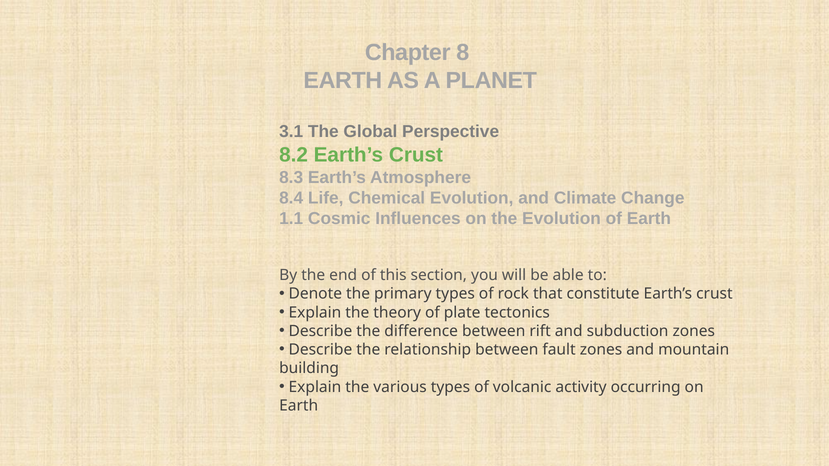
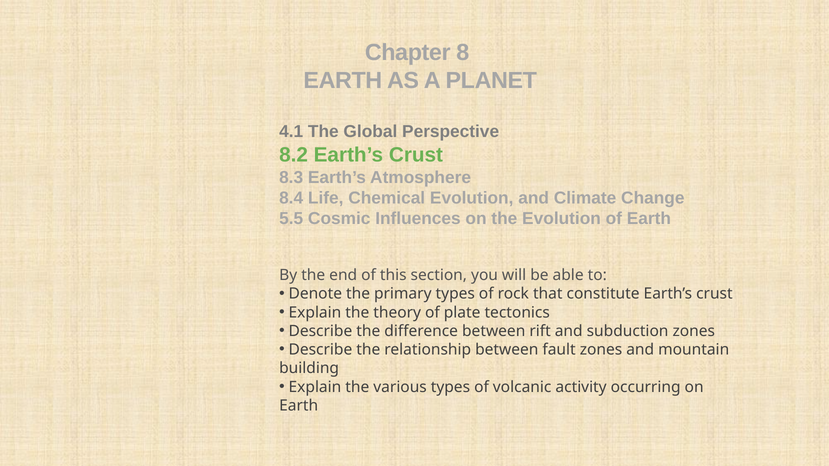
3.1: 3.1 -> 4.1 (291, 132)
1.1: 1.1 -> 5.5 (291, 219)
